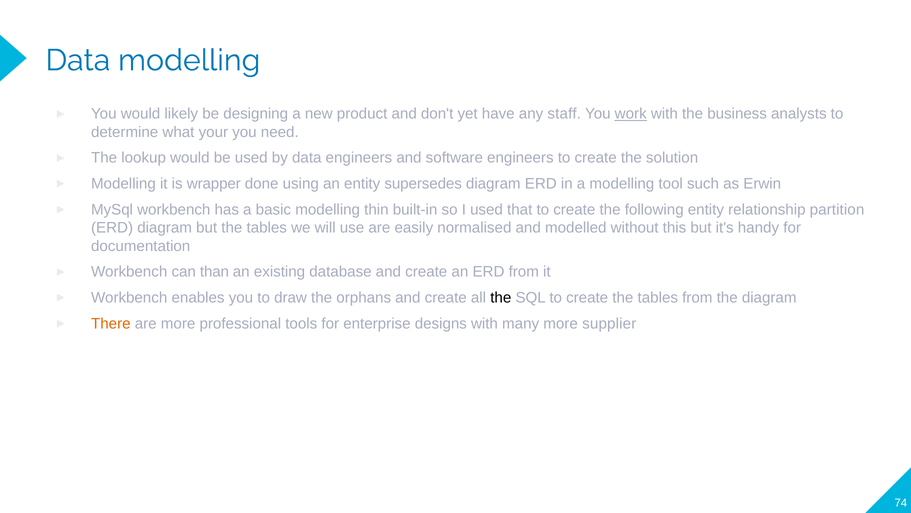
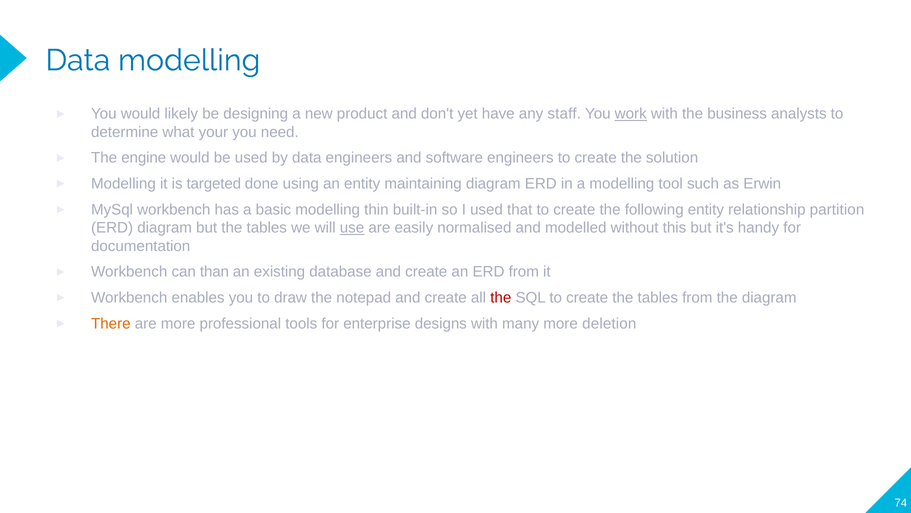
lookup: lookup -> engine (144, 158)
wrapper: wrapper -> targeted (214, 184)
supersedes: supersedes -> maintaining (423, 184)
use underline: none -> present (352, 228)
orphans: orphans -> notepad (364, 297)
the colour: black -> red (501, 297)
supplier: supplier -> deletion (609, 323)
